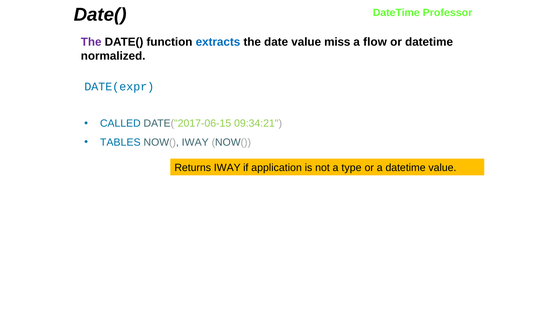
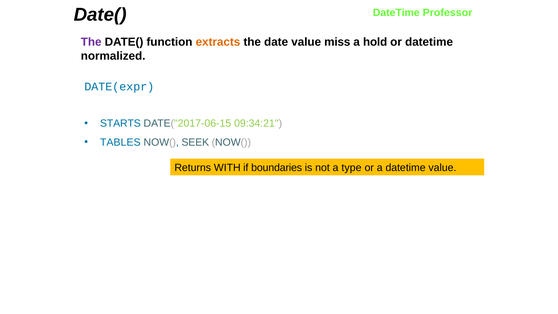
extracts colour: blue -> orange (218, 42)
flow: flow -> hold (375, 42)
CALLED: CALLED -> STARTS (120, 123)
NOW( IWAY: IWAY -> SEEK (195, 142)
Returns IWAY: IWAY -> WITH (227, 168)
application: application -> boundaries (277, 168)
